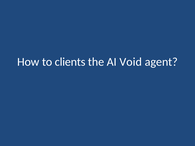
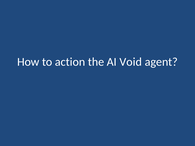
clients: clients -> action (70, 62)
